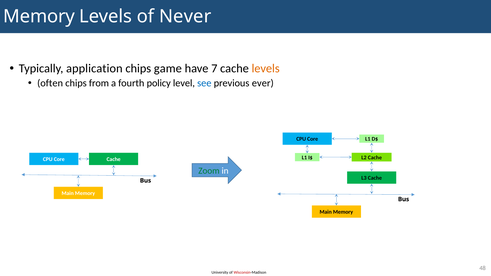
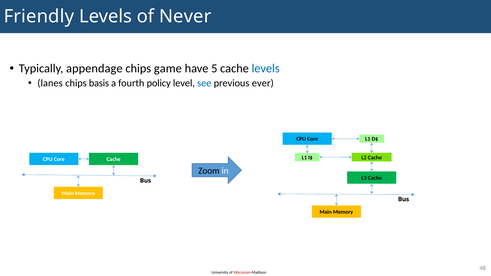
Memory: Memory -> Friendly (39, 16)
application: application -> appendage (94, 69)
7: 7 -> 5 (214, 69)
levels colour: orange -> blue (266, 69)
often: often -> lanes (50, 83)
from: from -> basis (99, 83)
Zoom colour: green -> black (209, 171)
